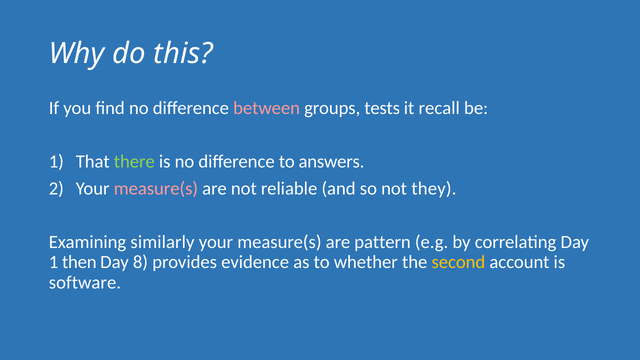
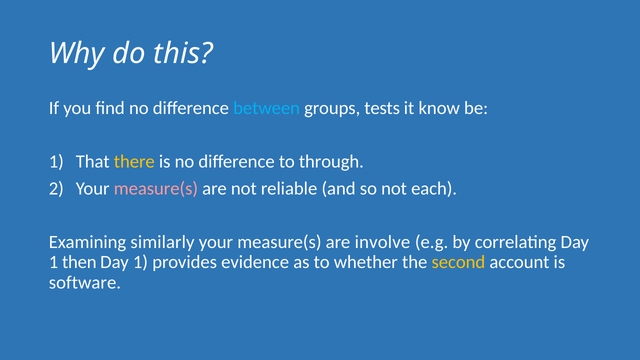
between colour: pink -> light blue (267, 108)
recall: recall -> know (439, 108)
there colour: light green -> yellow (134, 162)
answers: answers -> through (331, 162)
they: they -> each (434, 189)
pattern: pattern -> involve (382, 242)
8: 8 -> 1 (140, 262)
